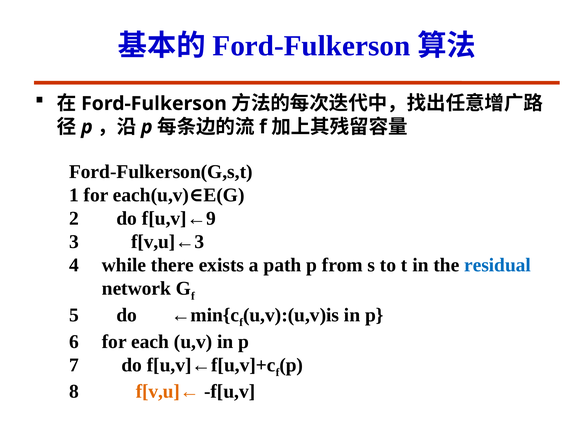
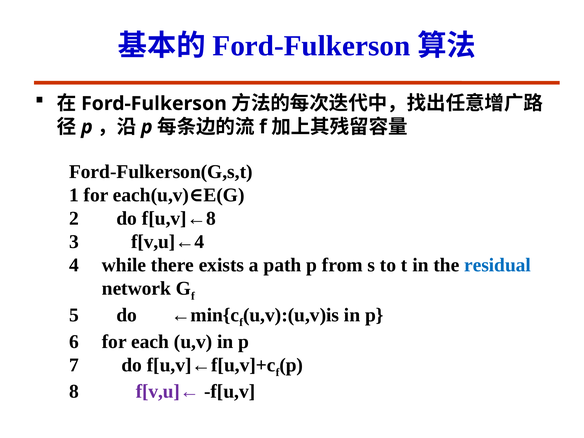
f[u,v]←9: f[u,v]←9 -> f[u,v]←8 (179, 218)
f[v,u]←3: f[v,u]←3 -> f[v,u]←4 (168, 242)
f[v,u]← colour: orange -> purple (168, 392)
